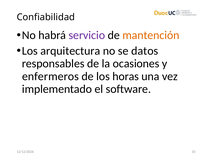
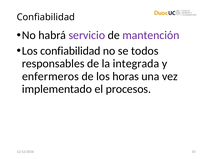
mantención colour: orange -> purple (151, 35)
Los arquitectura: arquitectura -> confiabilidad (70, 51)
datos: datos -> todos (145, 51)
ocasiones: ocasiones -> integrada (136, 64)
software: software -> procesos (128, 89)
